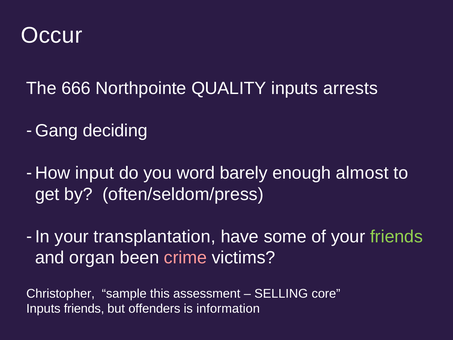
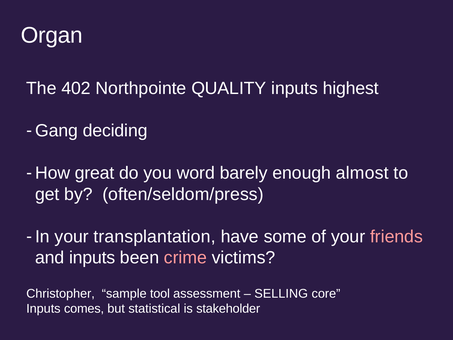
Occur: Occur -> Organ (52, 35)
666: 666 -> 402 (76, 88)
arrests: arrests -> highest (351, 88)
input: input -> great (95, 173)
friends colour: light green -> pink (396, 236)
and organ: organ -> inputs (92, 257)
this: this -> tool (160, 293)
Inputs friends: friends -> comes (84, 309)
offenders: offenders -> statistical (154, 309)
information: information -> stakeholder (228, 309)
